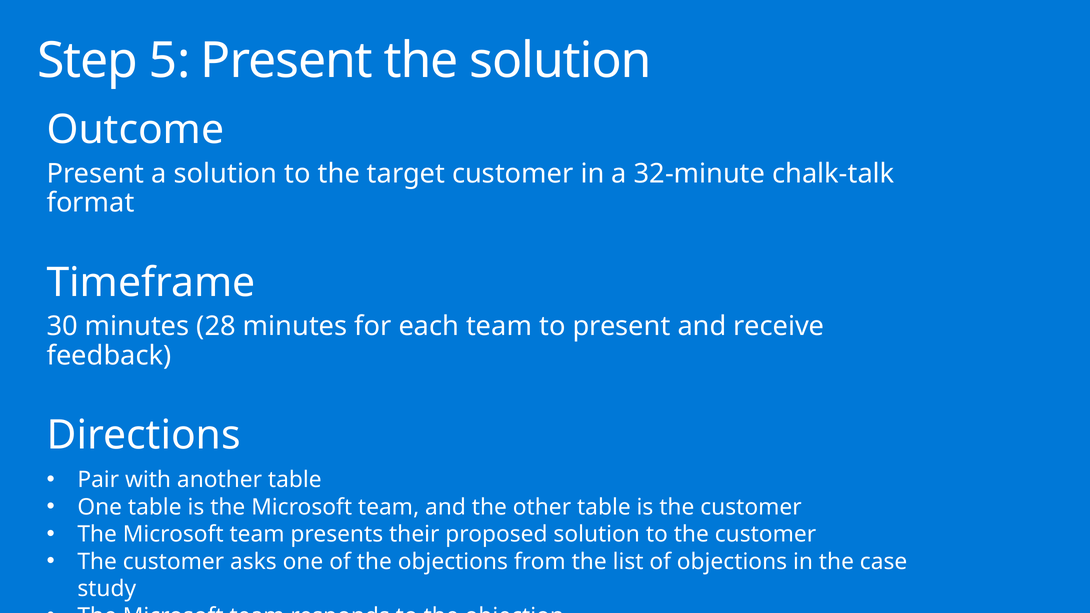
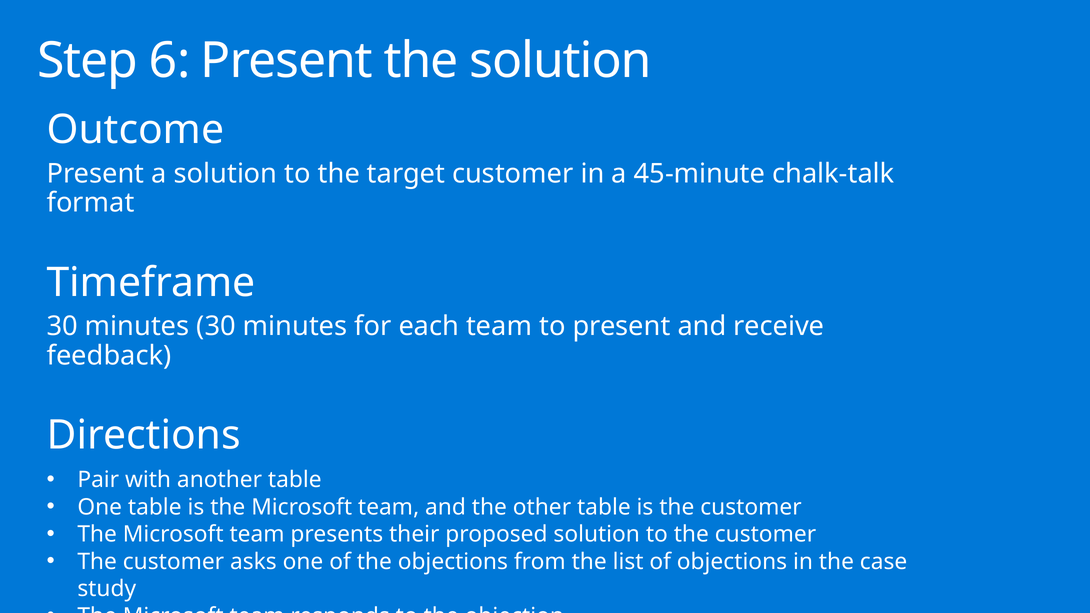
5: 5 -> 6 (170, 61)
32-minute: 32-minute -> 45-minute (699, 174)
minutes 28: 28 -> 30 (216, 326)
